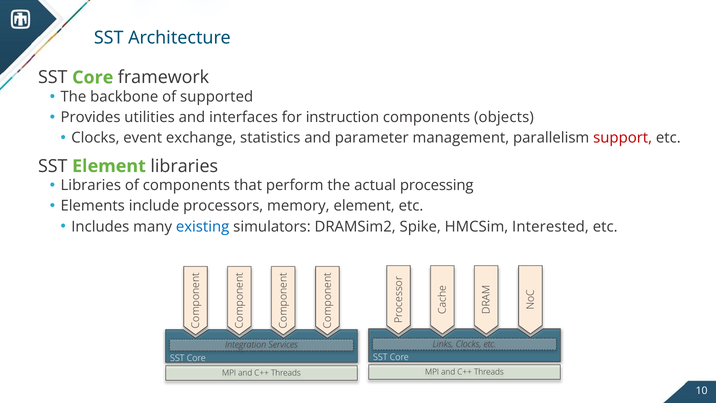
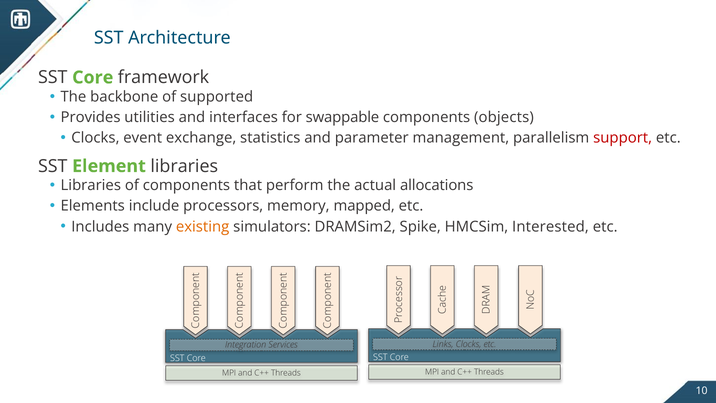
instruction: instruction -> swappable (342, 117)
processing: processing -> allocations (437, 185)
memory element: element -> mapped (364, 206)
existing colour: blue -> orange (203, 227)
